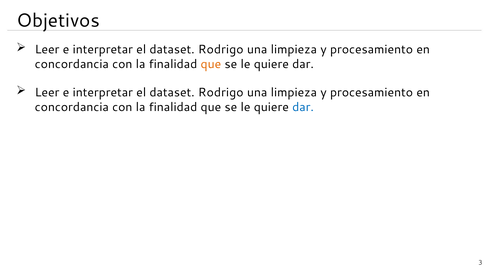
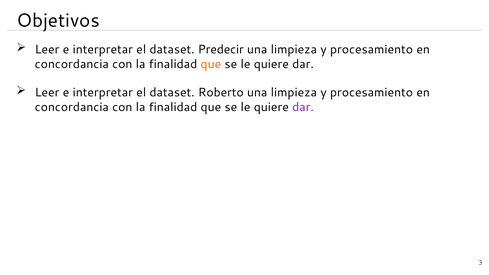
Rodrigo: Rodrigo -> Predecir (221, 50)
Rodrigo: Rodrigo -> Roberto (221, 93)
dar colour: blue -> purple (303, 107)
